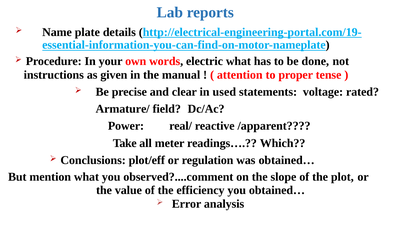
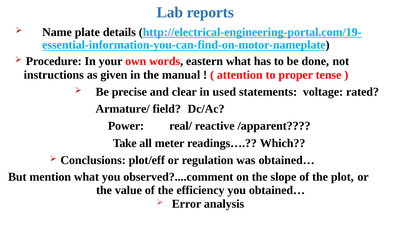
electric: electric -> eastern (205, 61)
